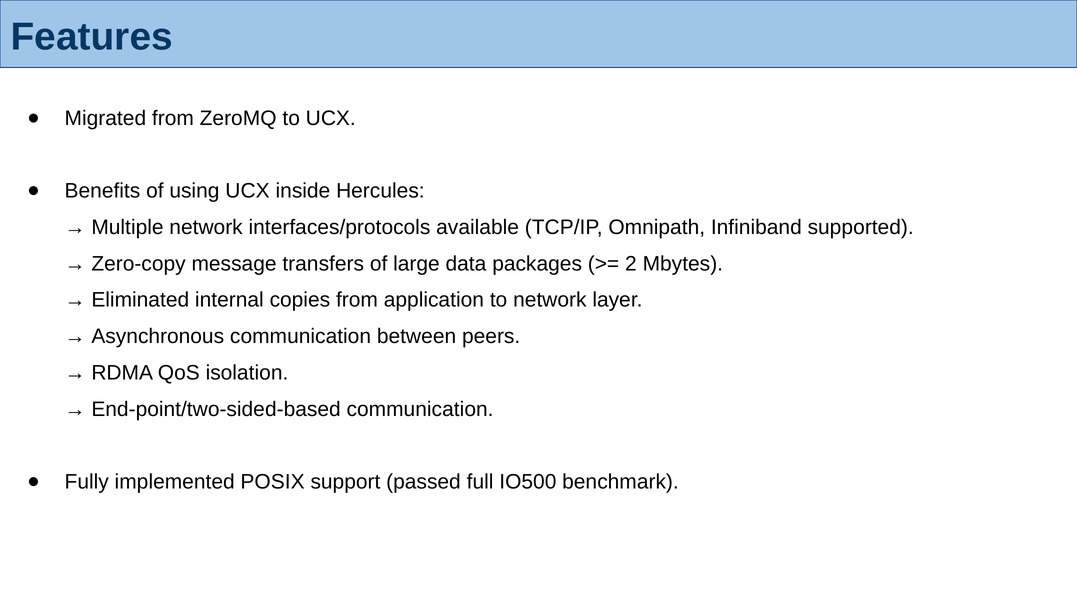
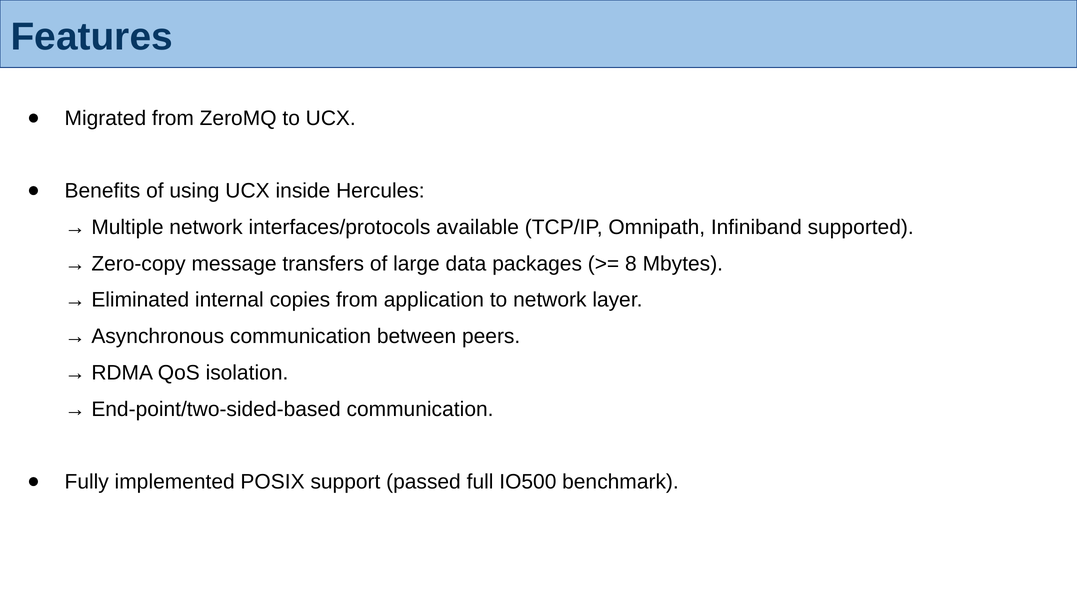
2: 2 -> 8 (631, 264)
